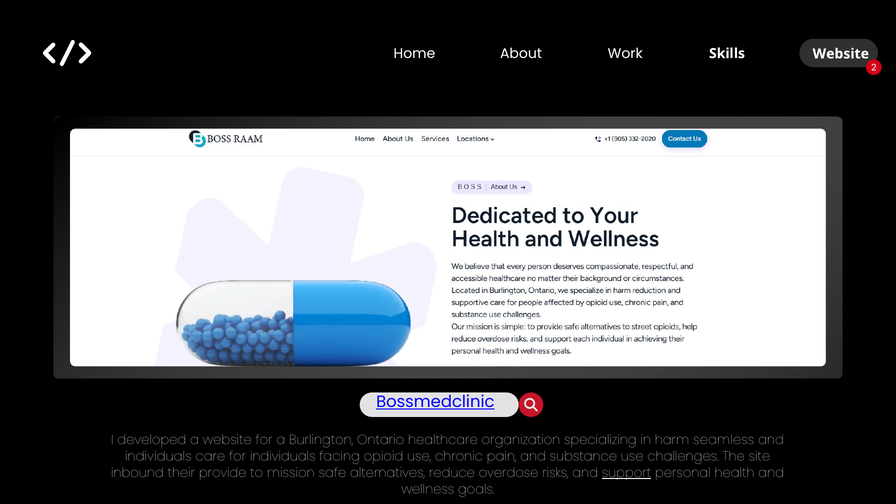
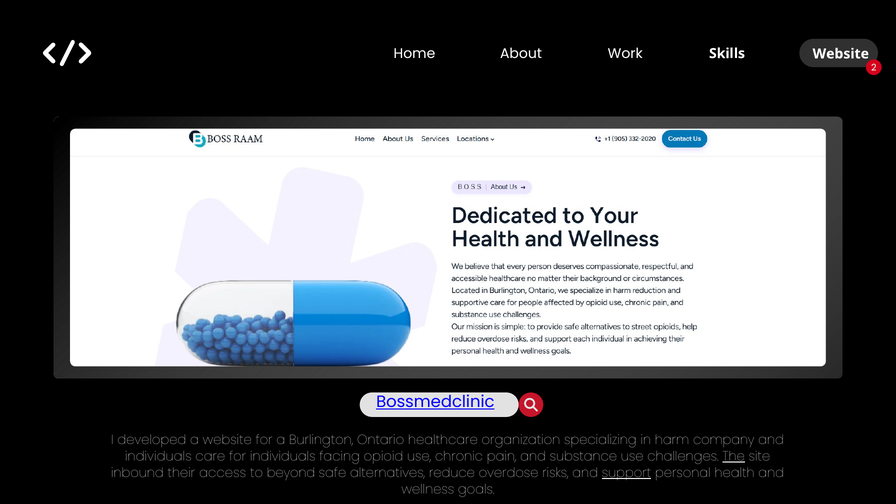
seamless: seamless -> company (724, 440)
The underline: none -> present (734, 456)
provide: provide -> access (223, 473)
mission: mission -> beyond (291, 473)
